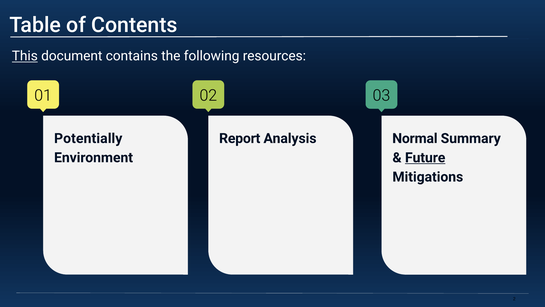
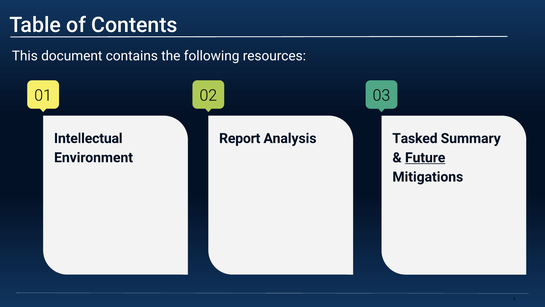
This underline: present -> none (25, 56)
Potentially: Potentially -> Intellectual (88, 138)
Normal: Normal -> Tasked (415, 138)
